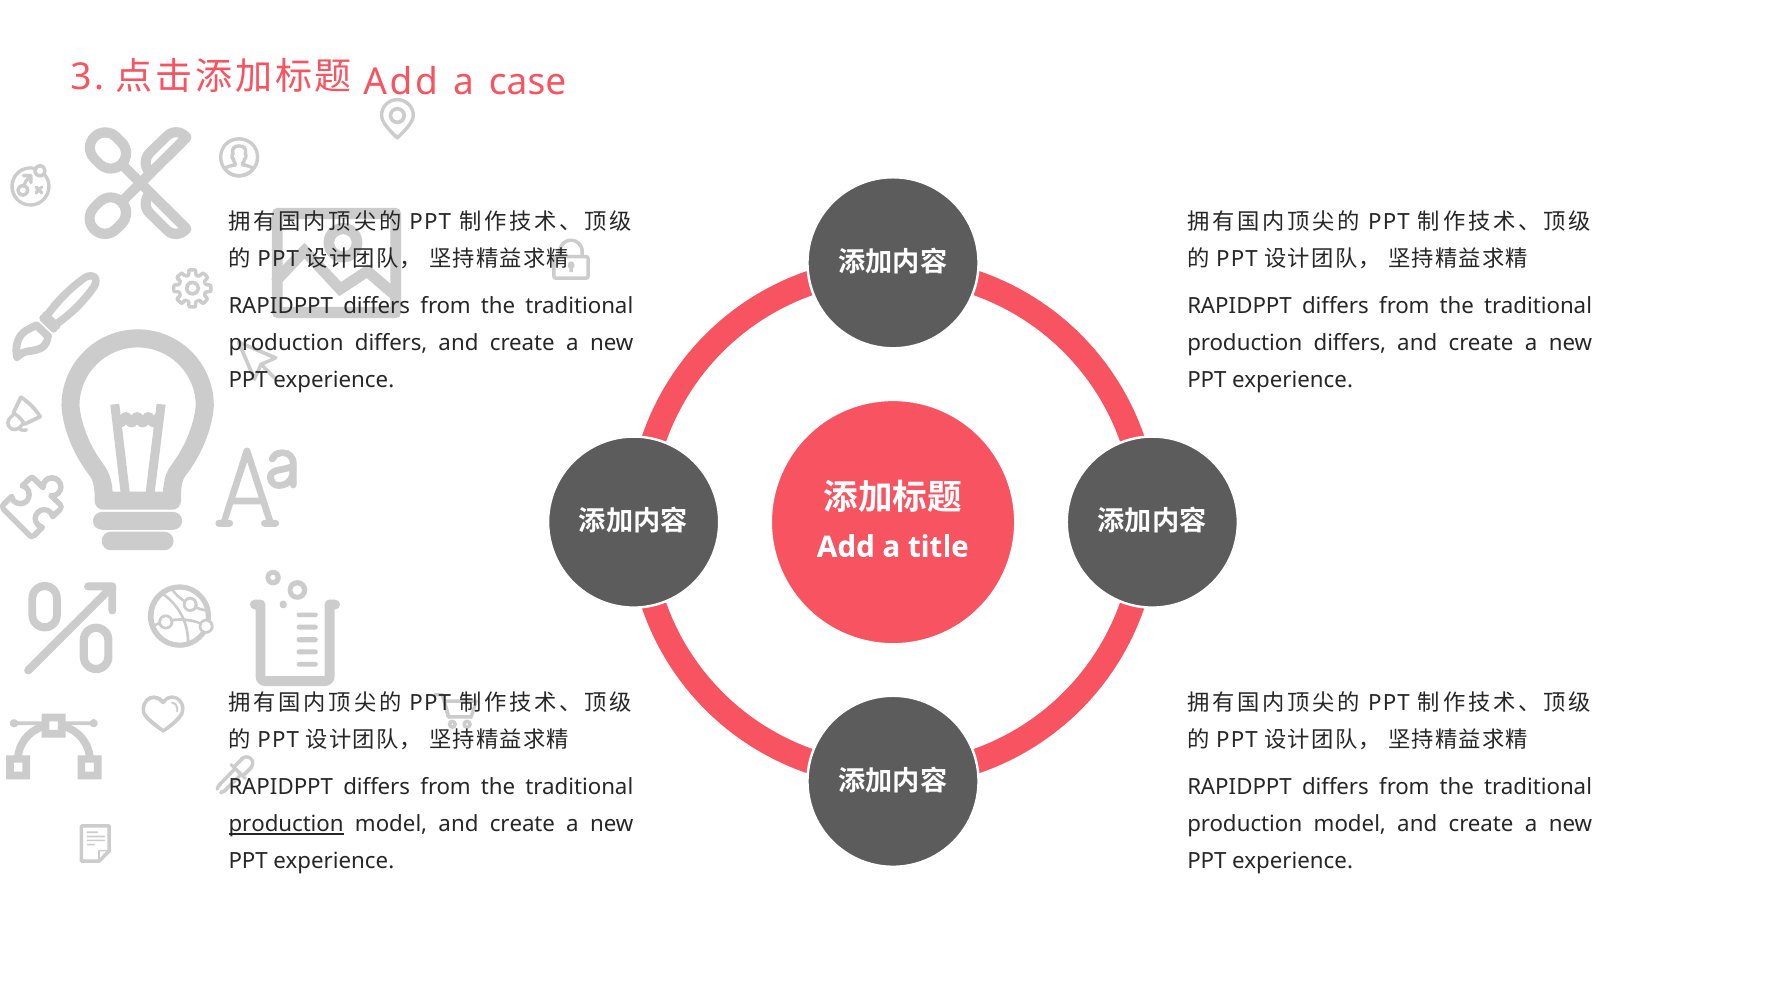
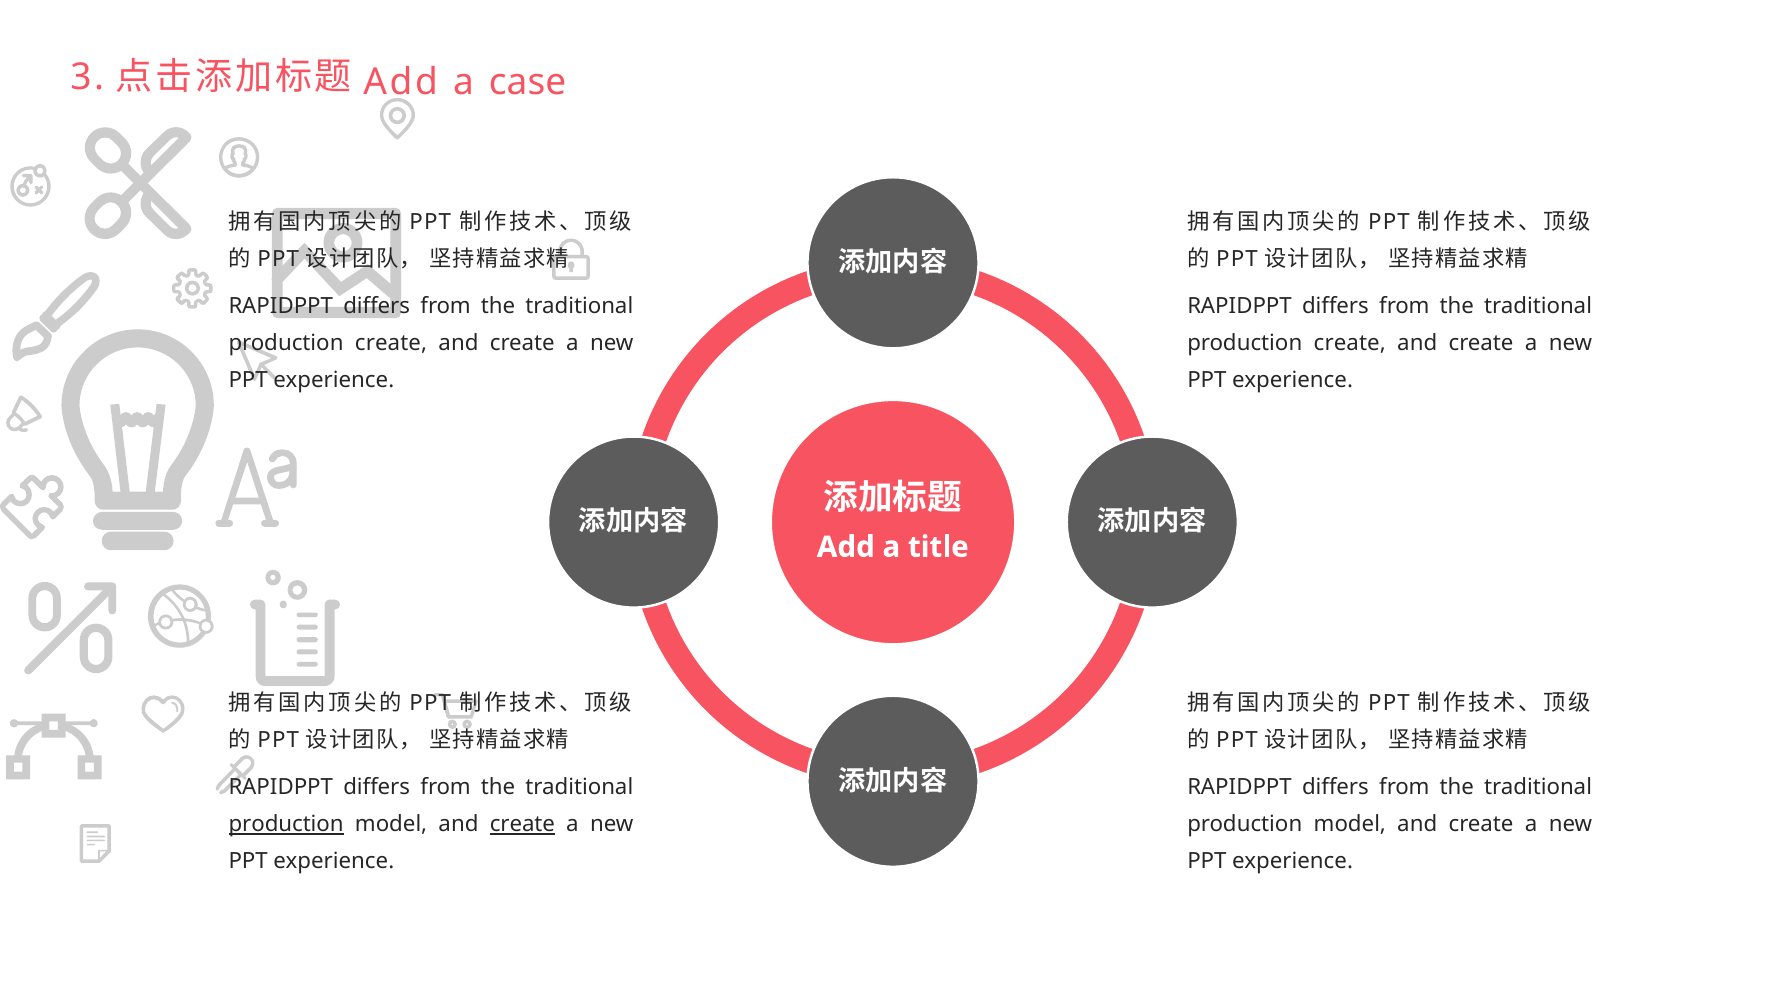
differs: differs -> create (391, 344)
differs: differs -> create (1350, 344)
create underline: none -> present (522, 825)
